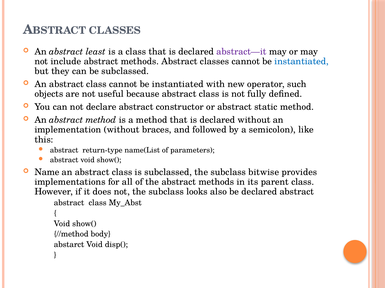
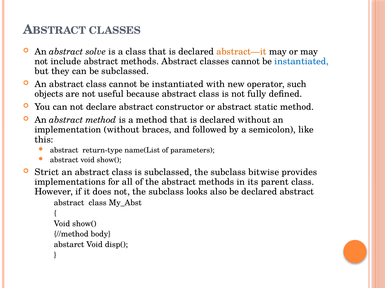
least: least -> solve (96, 52)
abstract—it colour: purple -> orange (241, 52)
Name: Name -> Strict (47, 173)
